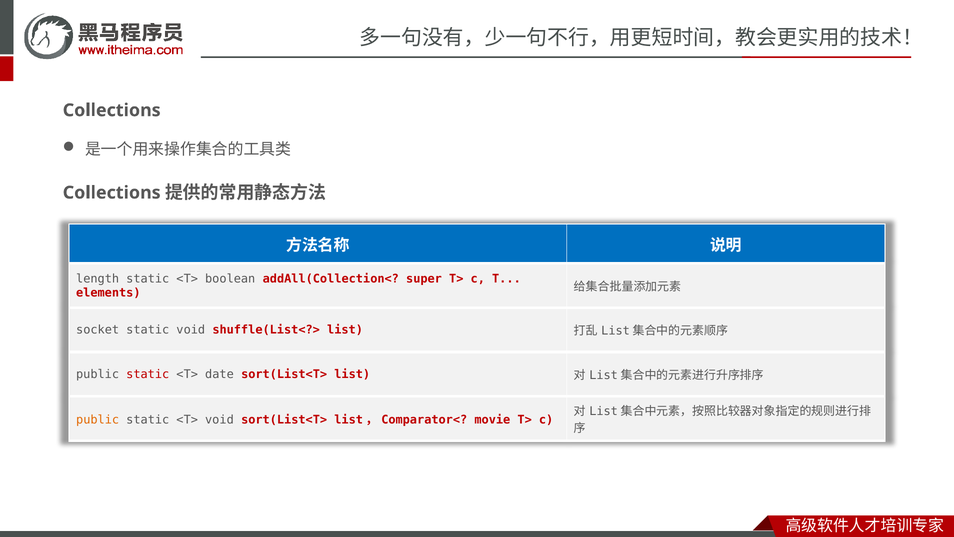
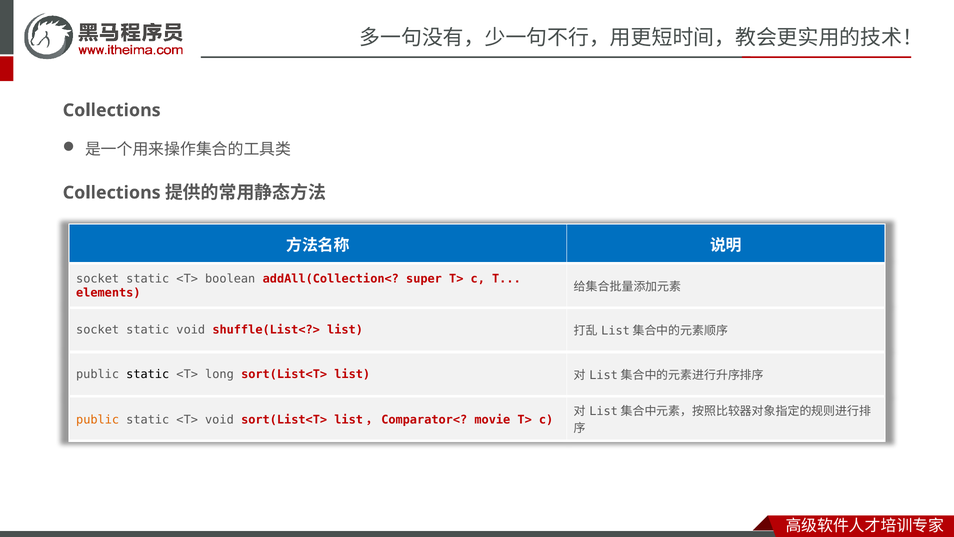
length: length -> socket (98, 278)
static colour: red -> black (148, 374)
date: date -> long (219, 374)
